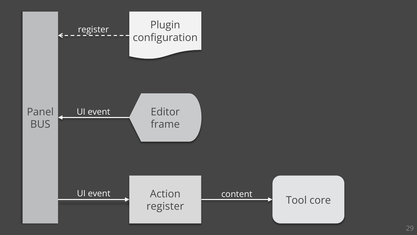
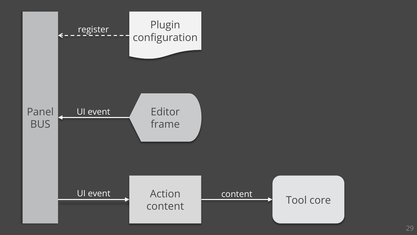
register: register -> content (165, 206)
